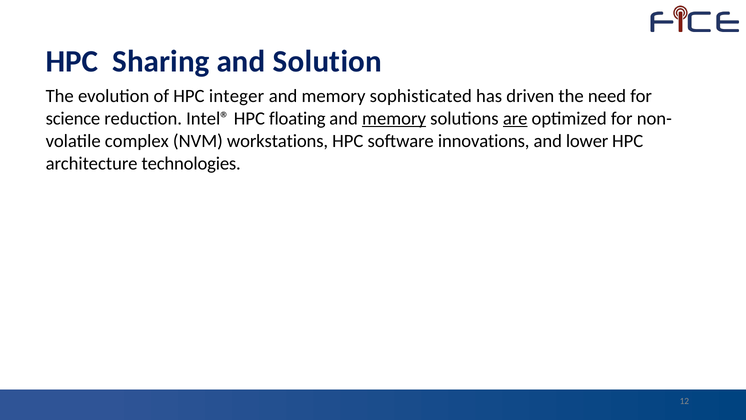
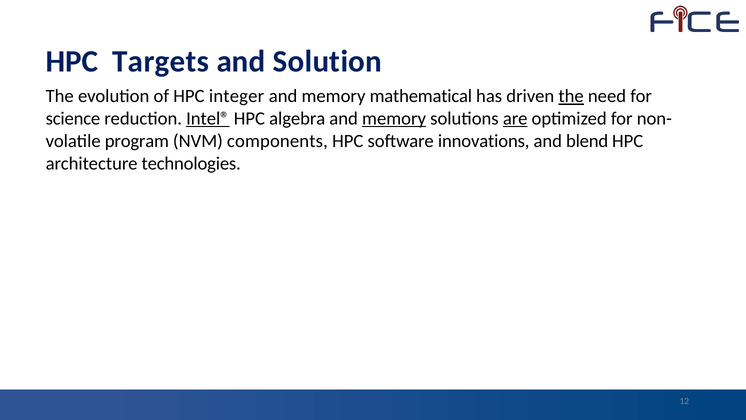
Sharing: Sharing -> Targets (161, 62)
sophisticated: sophisticated -> mathematical (421, 96)
the underline: none -> present (571, 96)
Intel® underline: none -> present (208, 118)
floating: floating -> algebra (297, 118)
complex: complex -> program (137, 141)
workstations: workstations -> components (277, 141)
lower: lower -> blend (587, 141)
